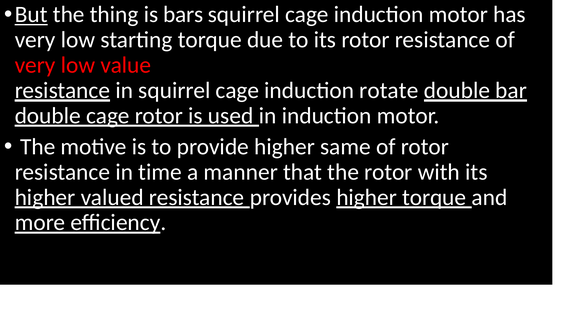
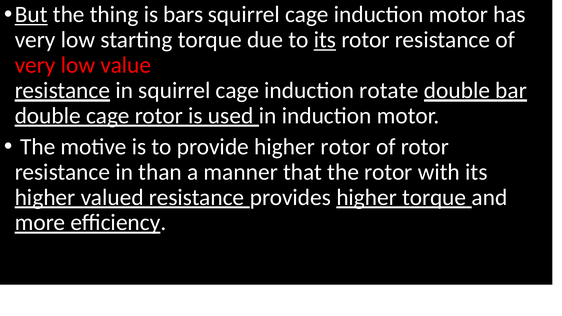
its underline: none -> present (325, 40)
higher same: same -> rotor (345, 147)
time: time -> than (160, 172)
